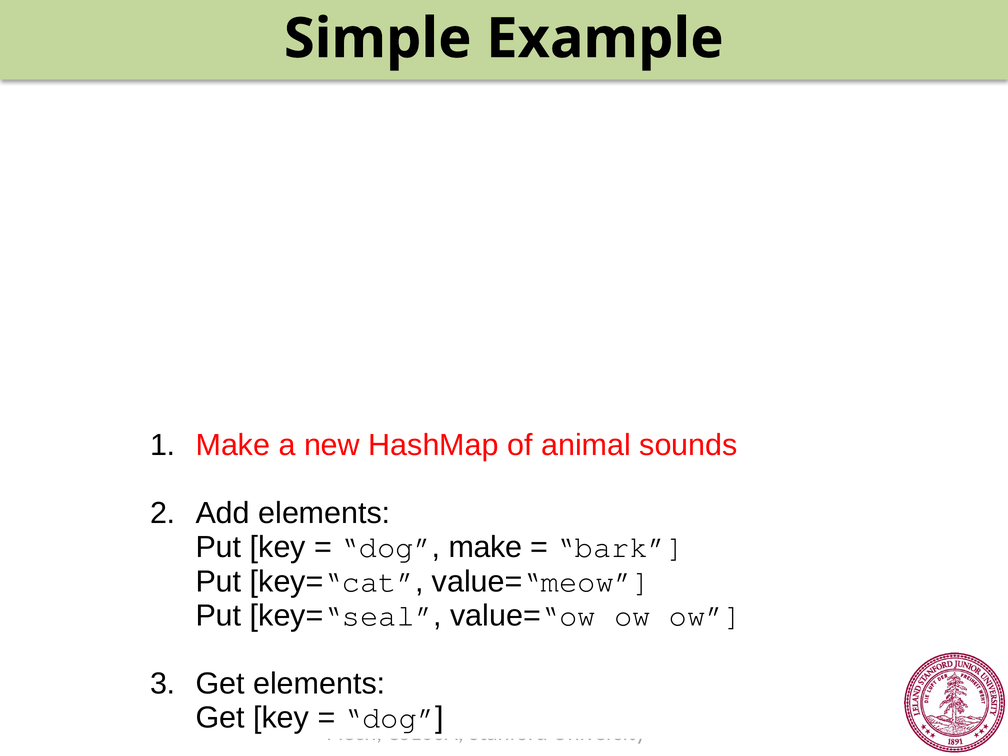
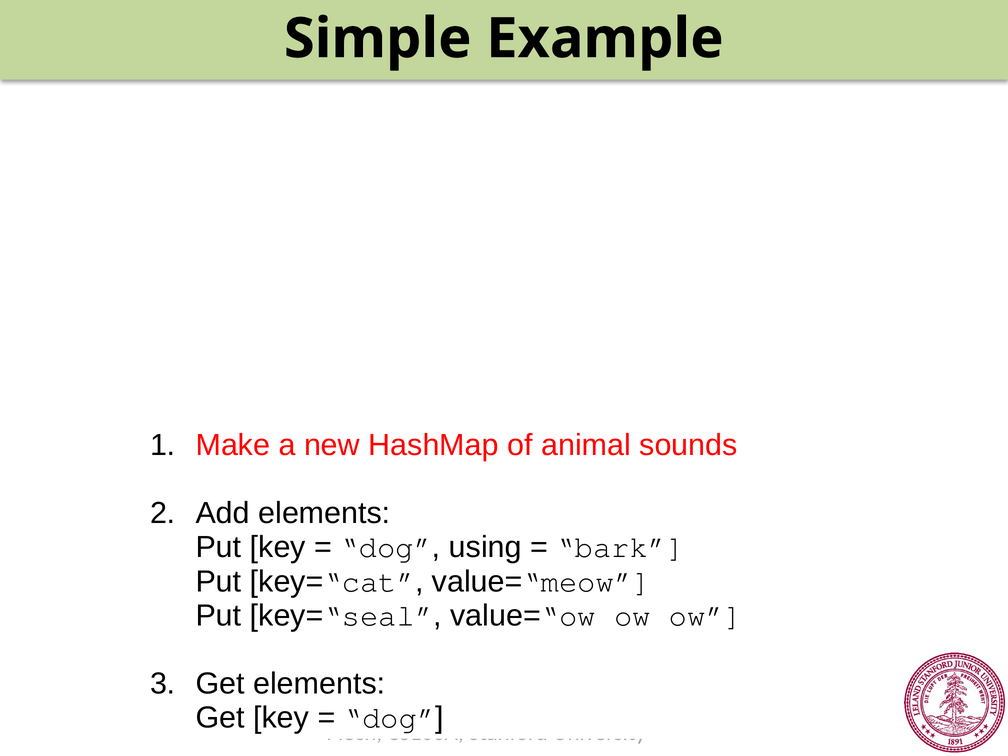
dog make: make -> using (485, 547)
